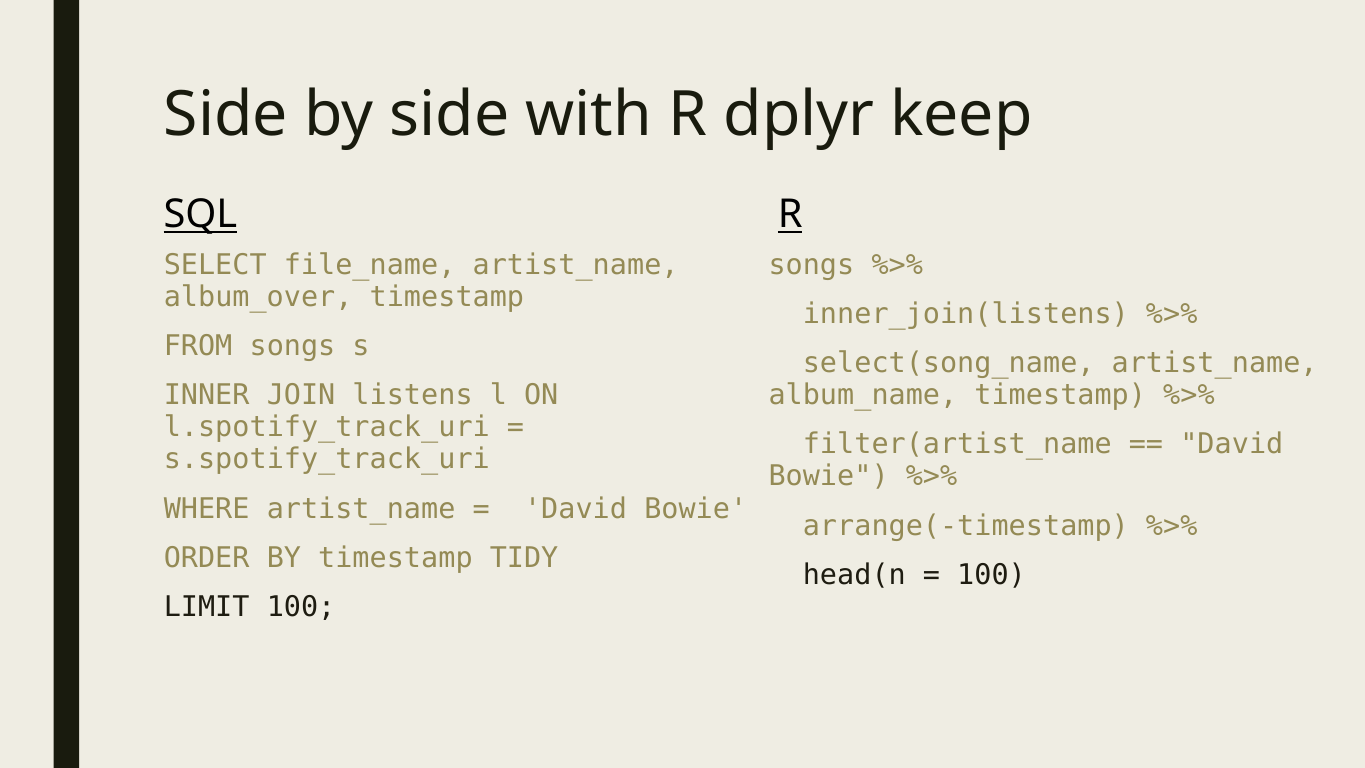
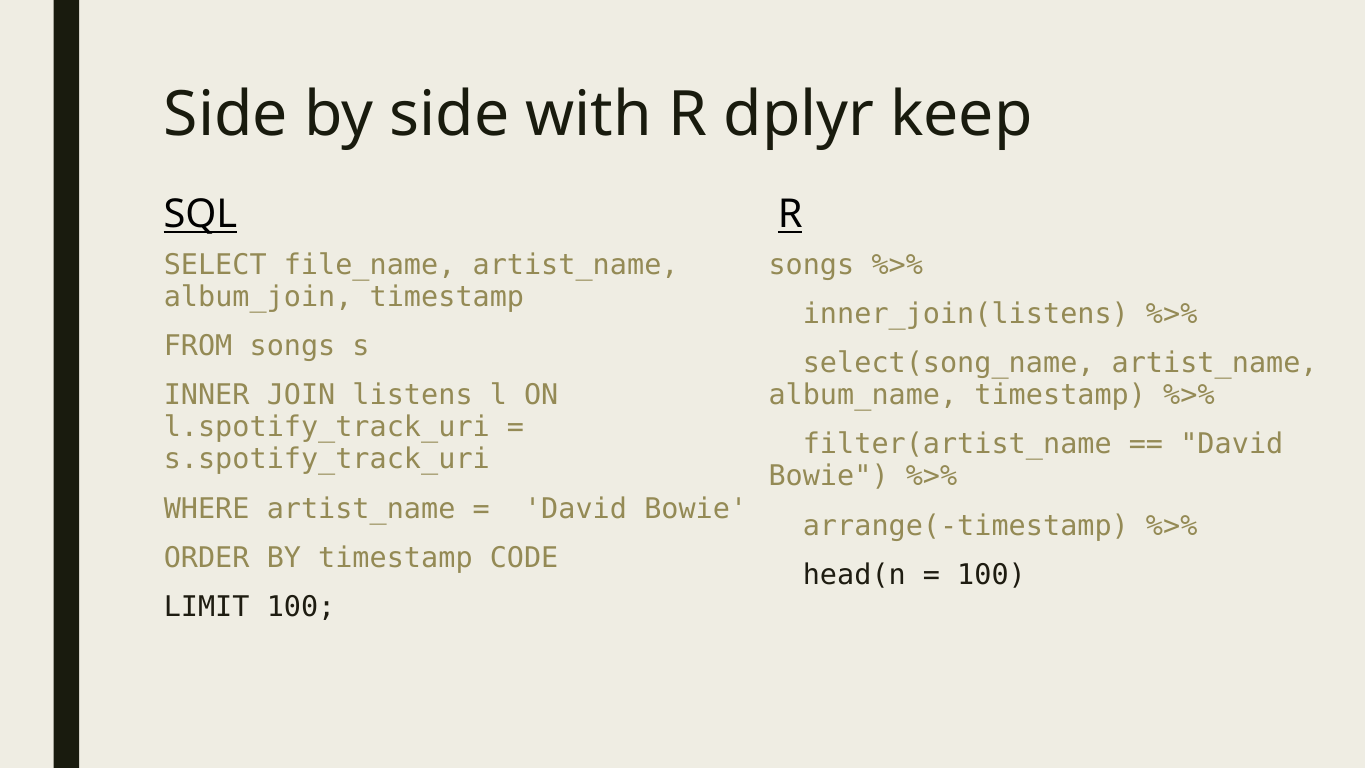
album_over: album_over -> album_join (258, 297)
TIDY: TIDY -> CODE (524, 558)
